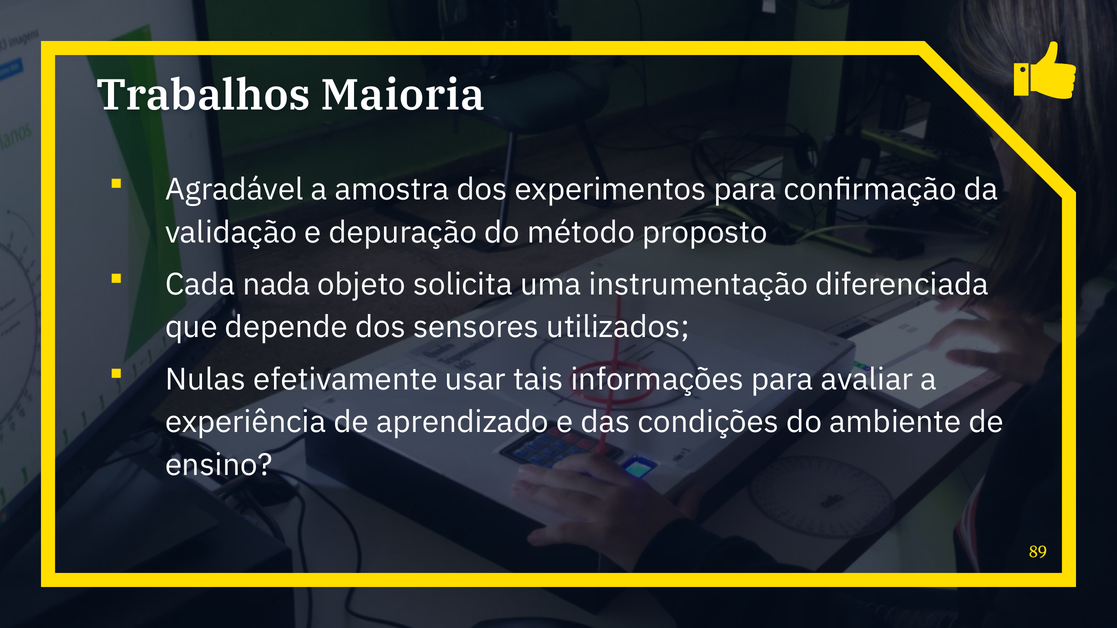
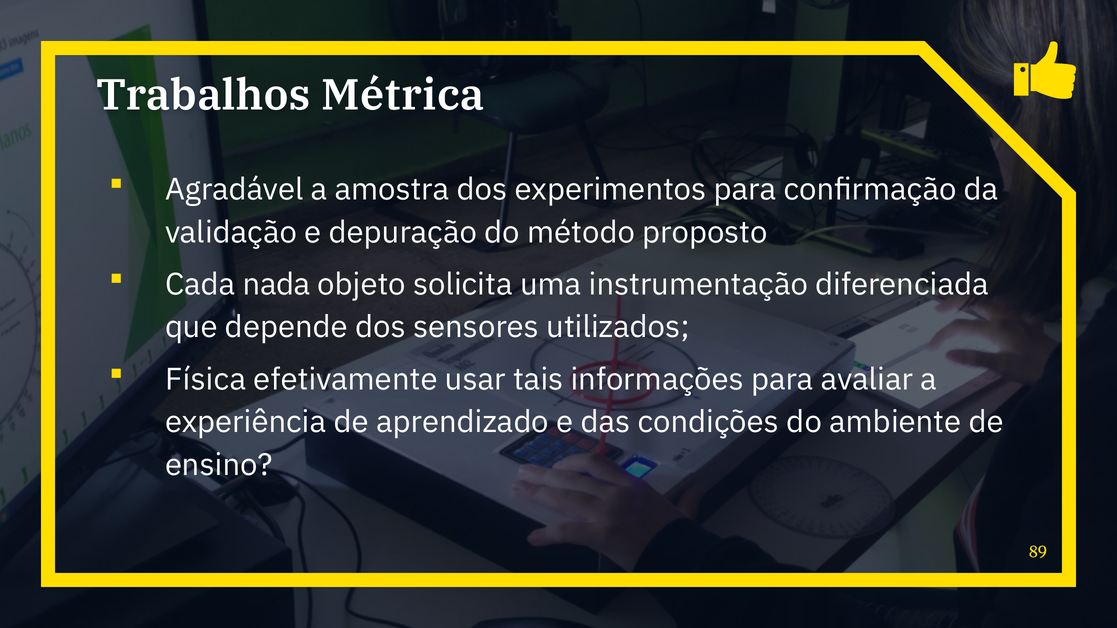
Maioria: Maioria -> Métrica (403, 96)
Nulas: Nulas -> Física (206, 380)
